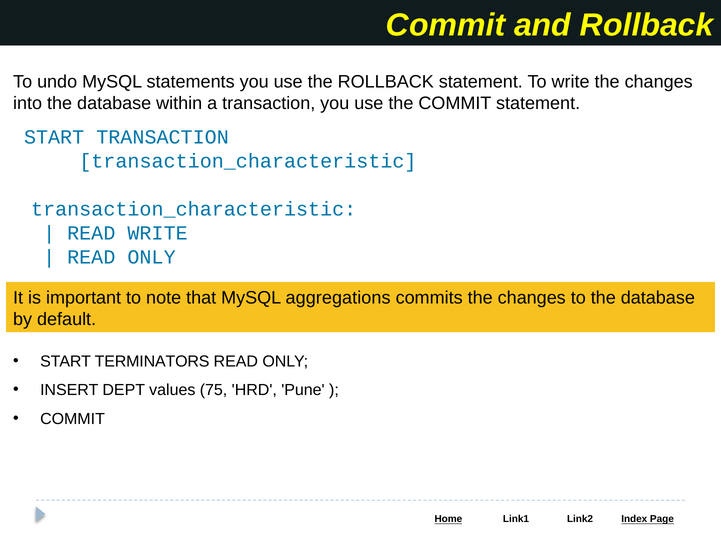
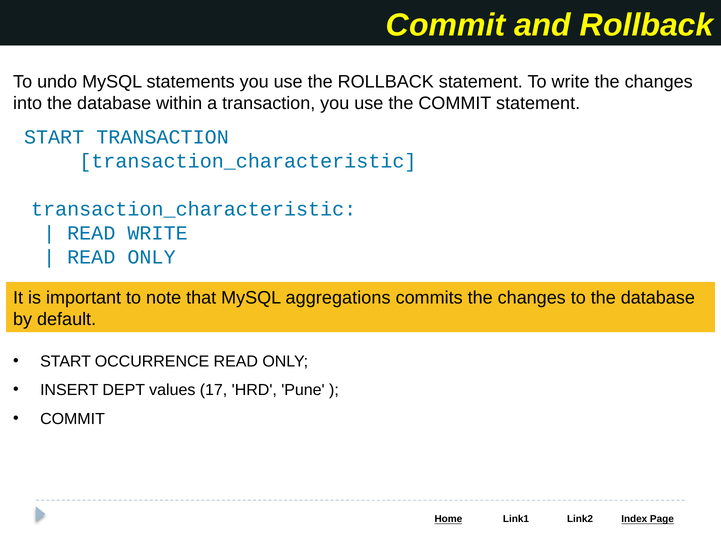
TERMINATORS: TERMINATORS -> OCCURRENCE (152, 362)
75: 75 -> 17 (214, 391)
